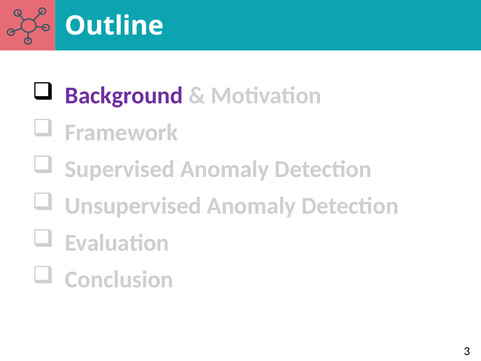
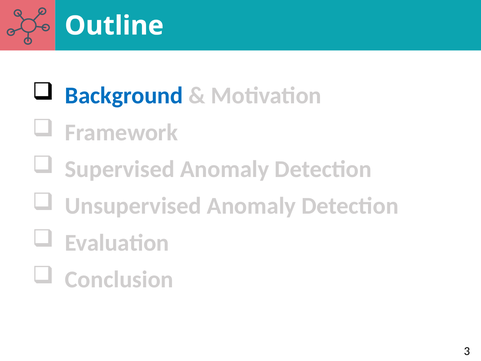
Background colour: purple -> blue (124, 96)
